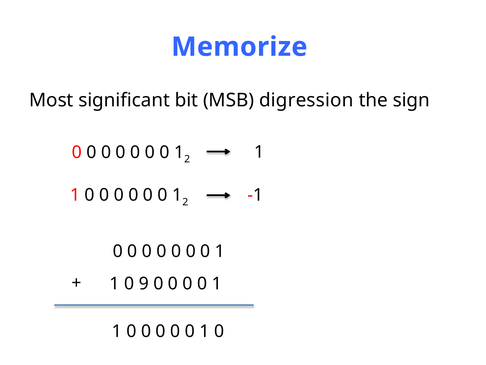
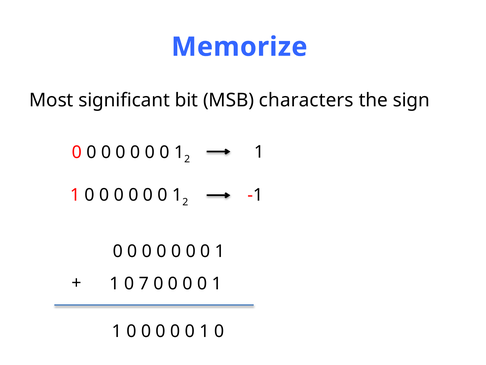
digression: digression -> characters (306, 100)
9: 9 -> 7 (144, 283)
